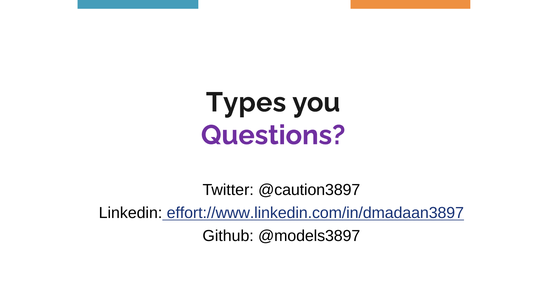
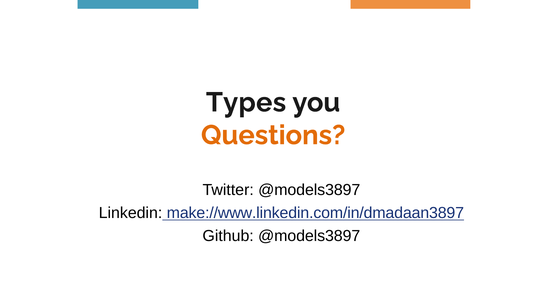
Questions colour: purple -> orange (273, 135)
Twitter @caution3897: @caution3897 -> @models3897 (309, 190)
effort://www.linkedin.com/in/dmadaan3897: effort://www.linkedin.com/in/dmadaan3897 -> make://www.linkedin.com/in/dmadaan3897 (315, 213)
